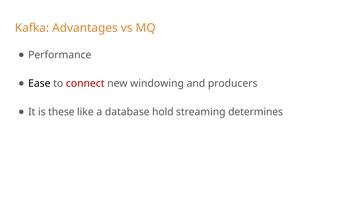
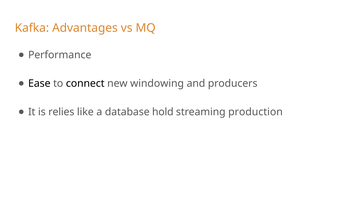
connect colour: red -> black (85, 84)
these: these -> relies (61, 112)
determines: determines -> production (255, 112)
